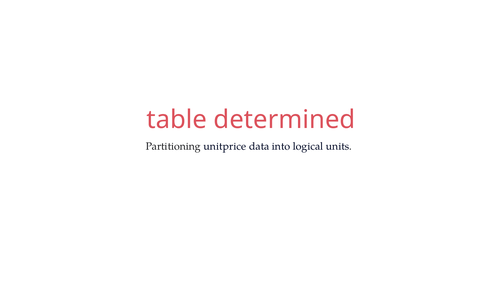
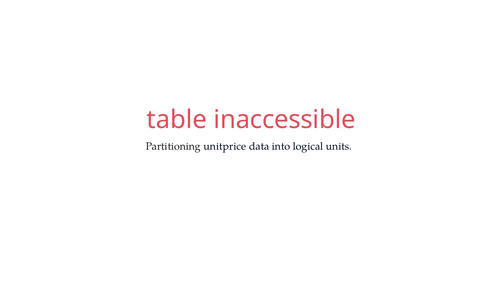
determined: determined -> inaccessible (285, 120)
